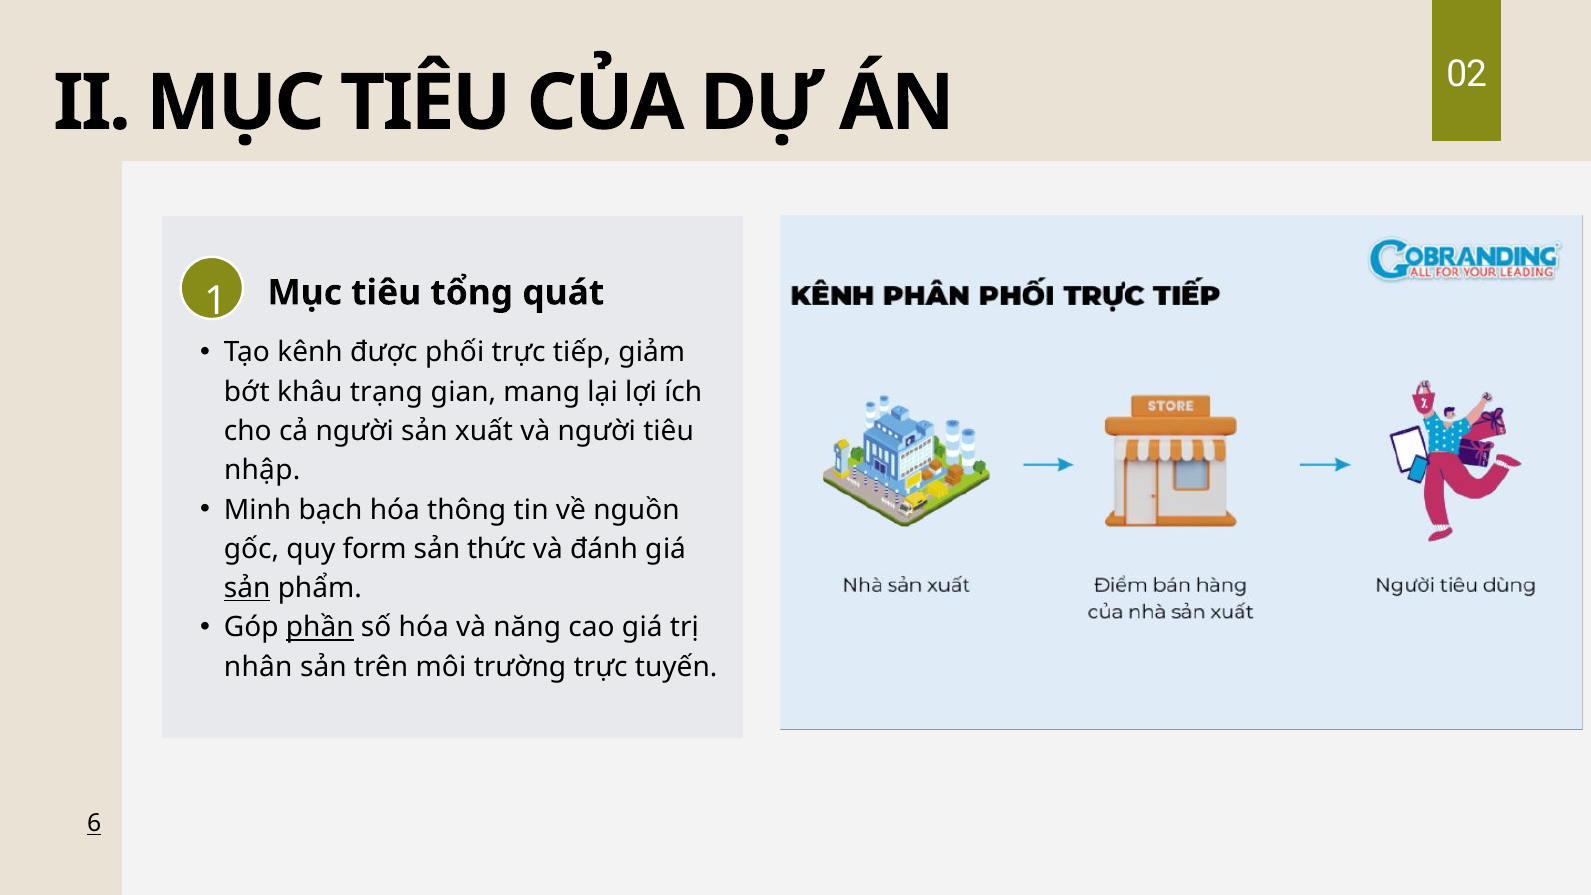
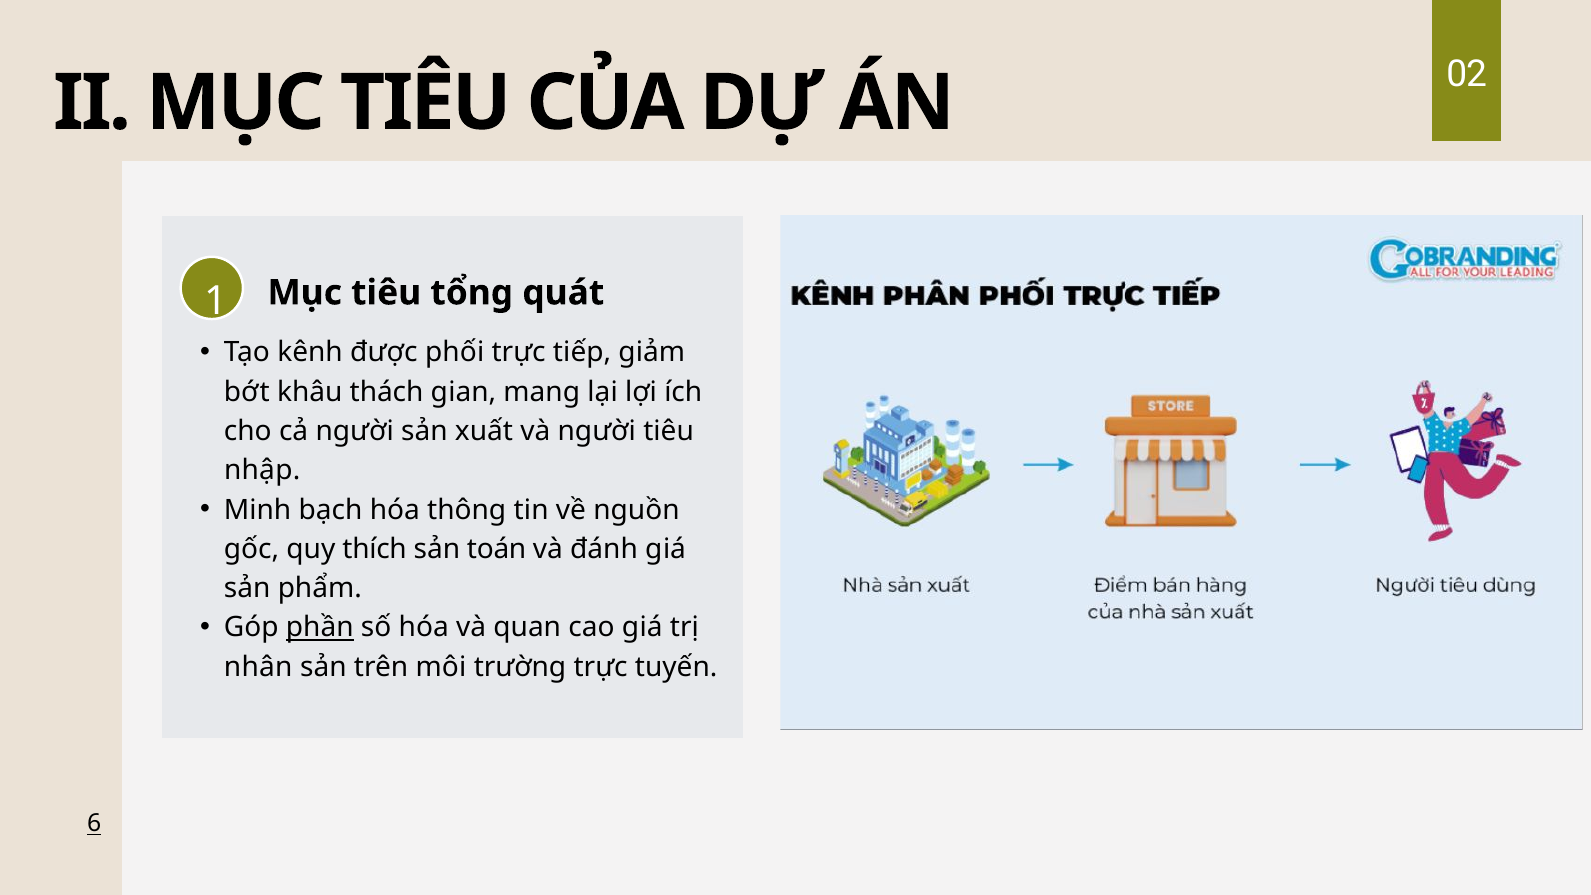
trạng: trạng -> thách (387, 392)
form: form -> thích (375, 549)
thức: thức -> toán (497, 549)
sản underline: present -> none (247, 588)
năng: năng -> quan (527, 628)
